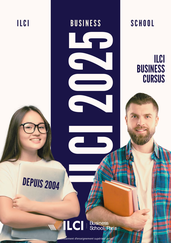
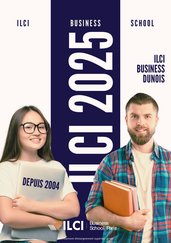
CURSUS: CURSUS -> DUNOIS (154, 79)
